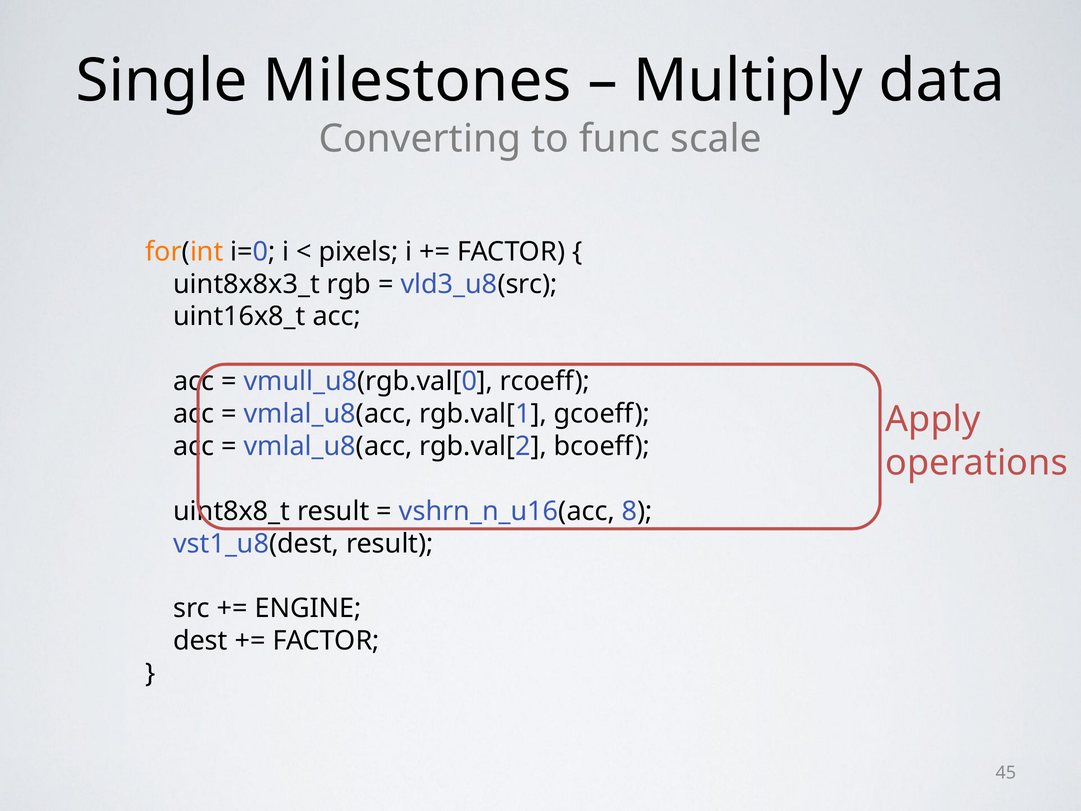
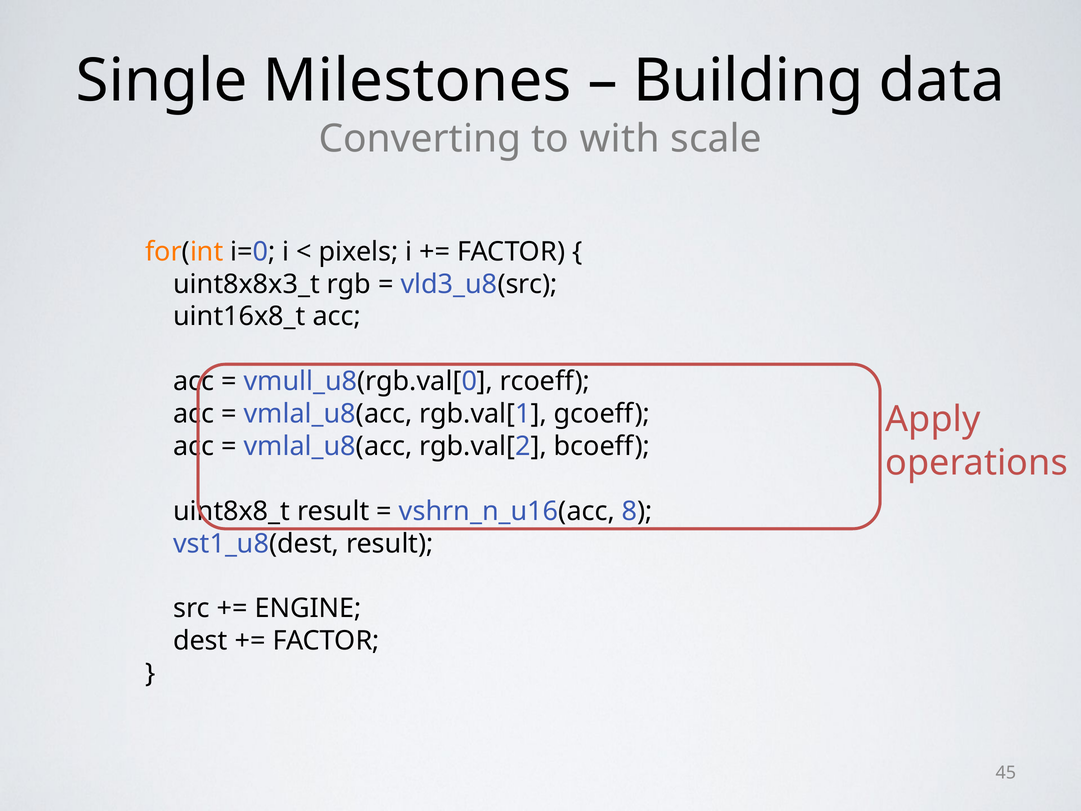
Multiply: Multiply -> Building (748, 81)
func: func -> with (620, 139)
